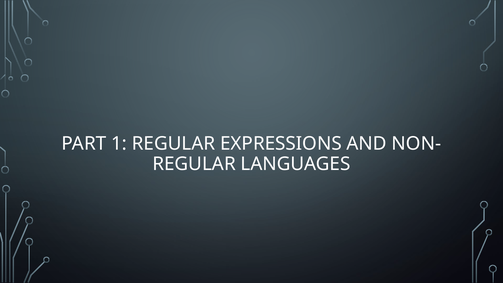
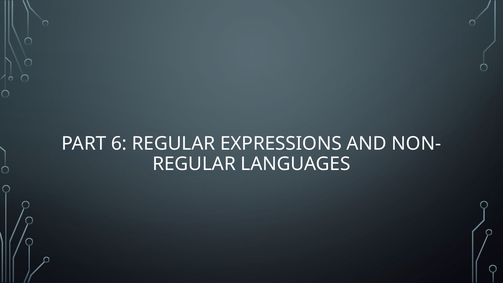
1: 1 -> 6 (119, 144)
